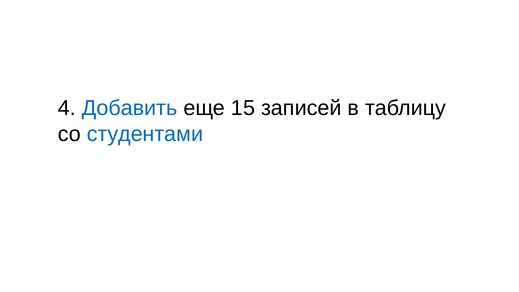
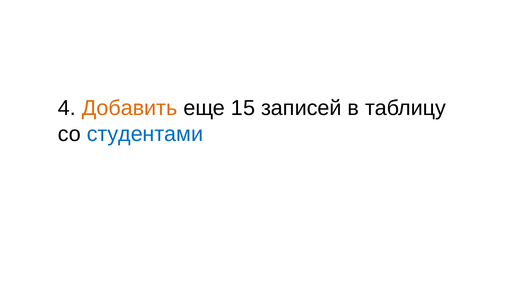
Добавить colour: blue -> orange (130, 108)
